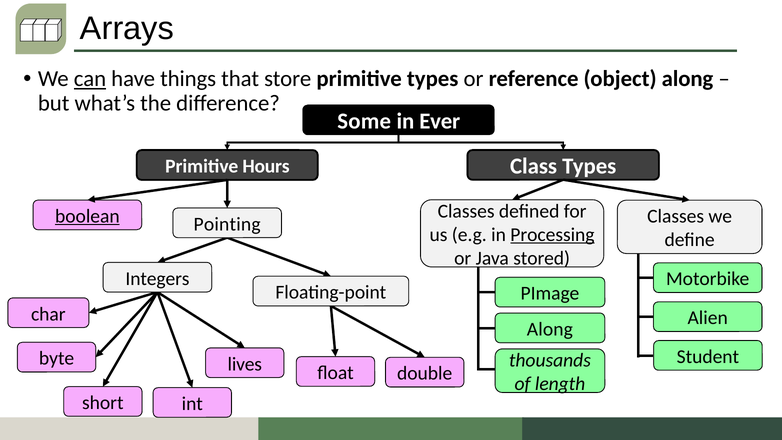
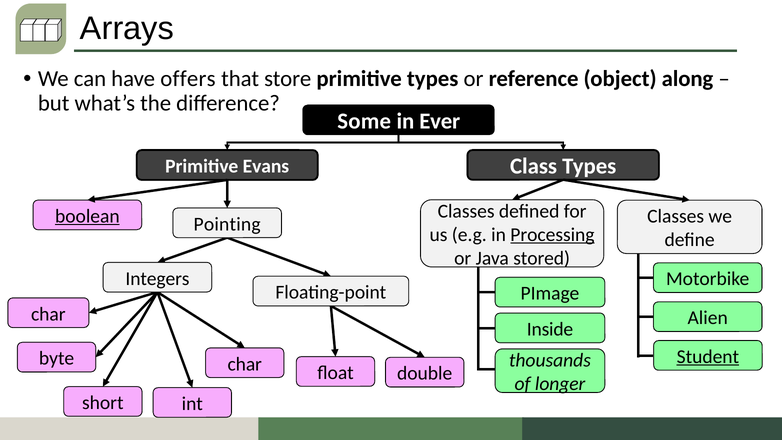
can underline: present -> none (90, 79)
things: things -> offers (188, 79)
Hours: Hours -> Evans (266, 166)
Along: Along -> Inside (550, 329)
Student underline: none -> present (708, 357)
lives: lives -> char (245, 364)
length: length -> longer (560, 384)
